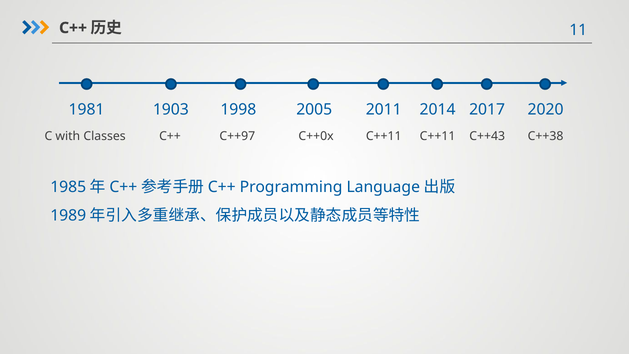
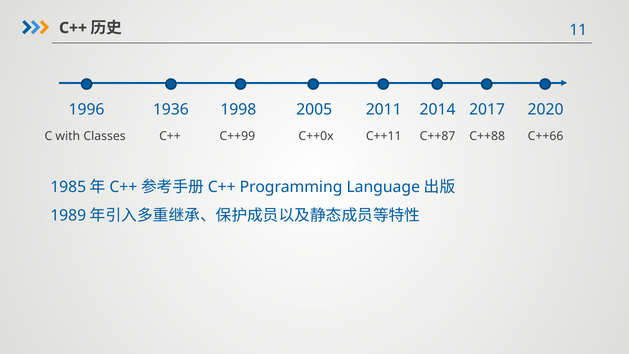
1981: 1981 -> 1996 (87, 110)
1903: 1903 -> 1936 (171, 110)
C++97: C++97 -> C++99 (237, 136)
C++11: C++11 -> C++87 (438, 136)
C++43: C++43 -> C++88 (487, 136)
C++38: C++38 -> C++66 (546, 136)
